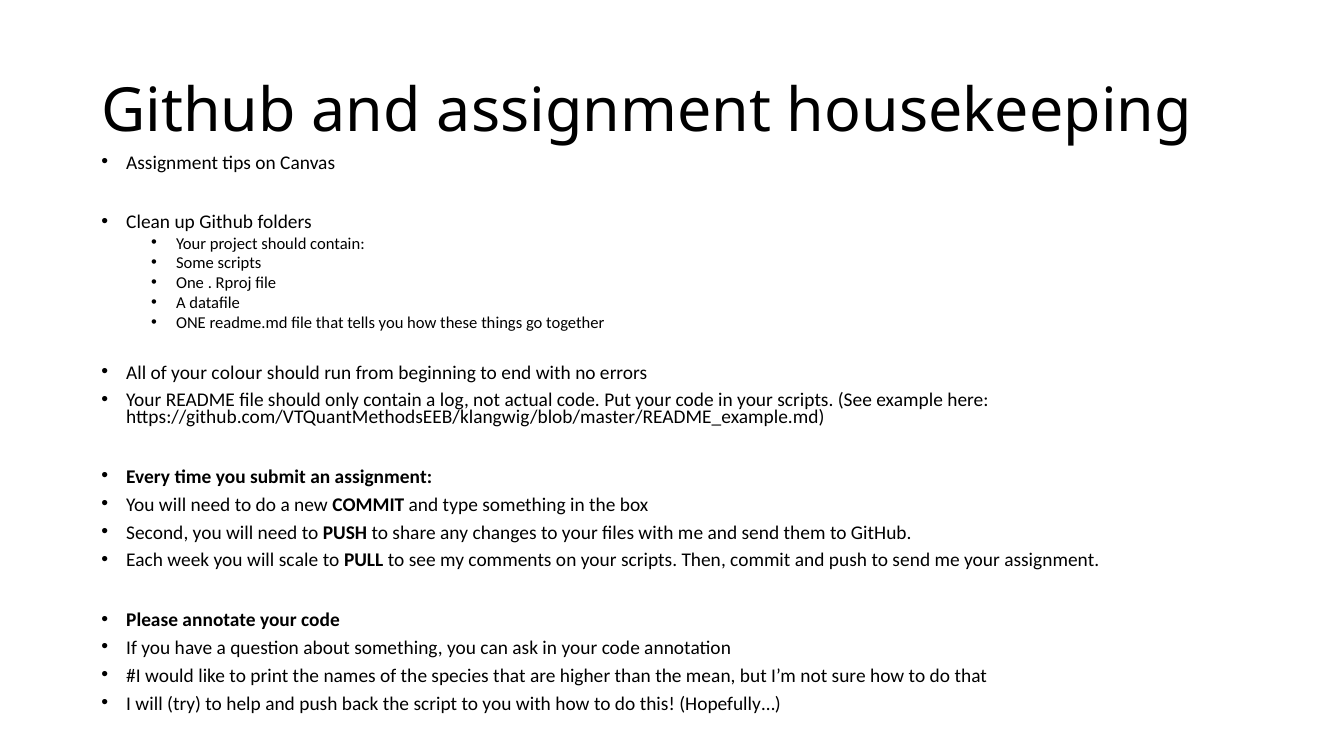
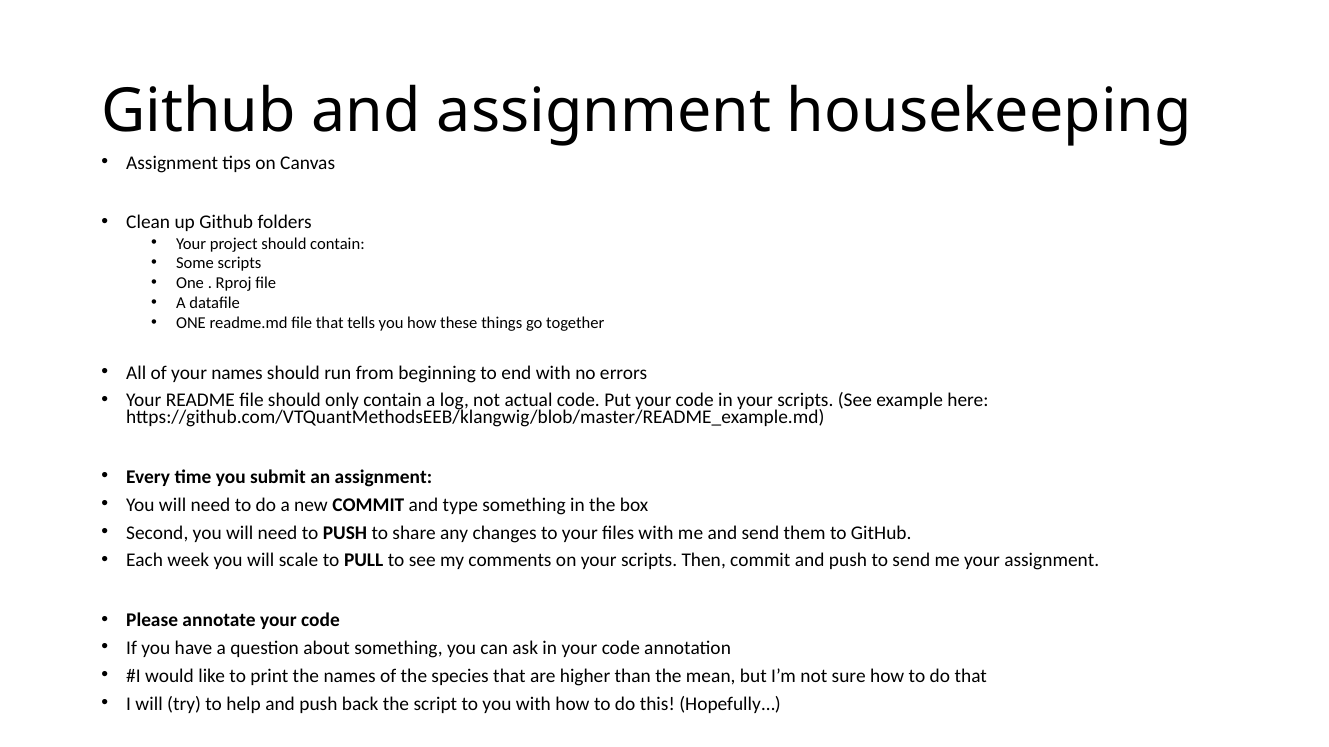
your colour: colour -> names (237, 373)
